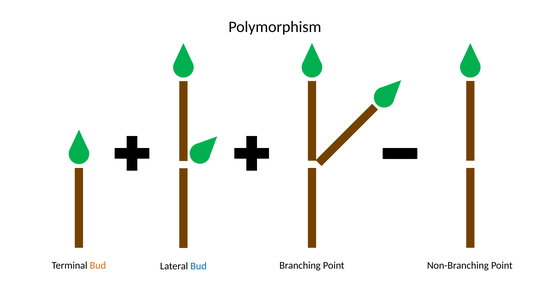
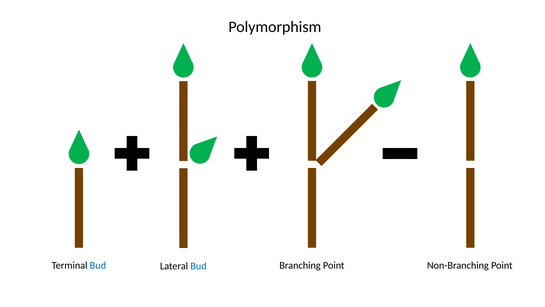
Bud colour: orange -> blue (98, 265)
